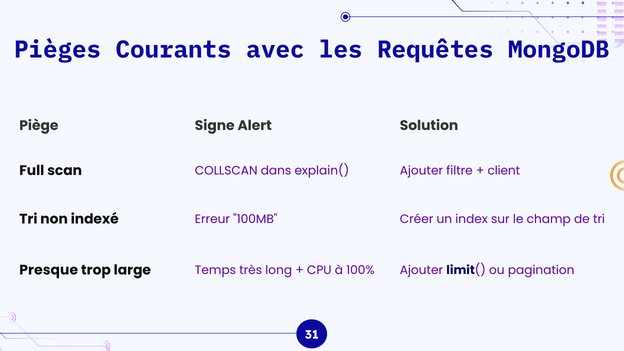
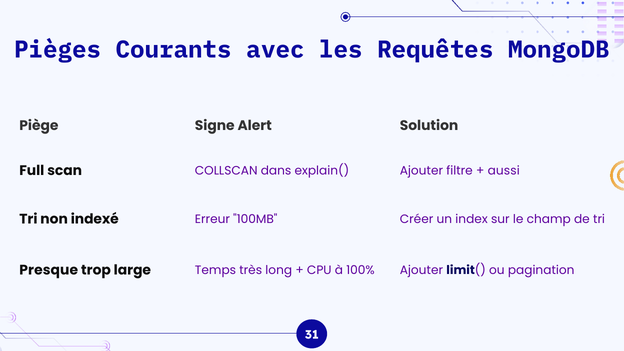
client: client -> aussi (504, 171)
